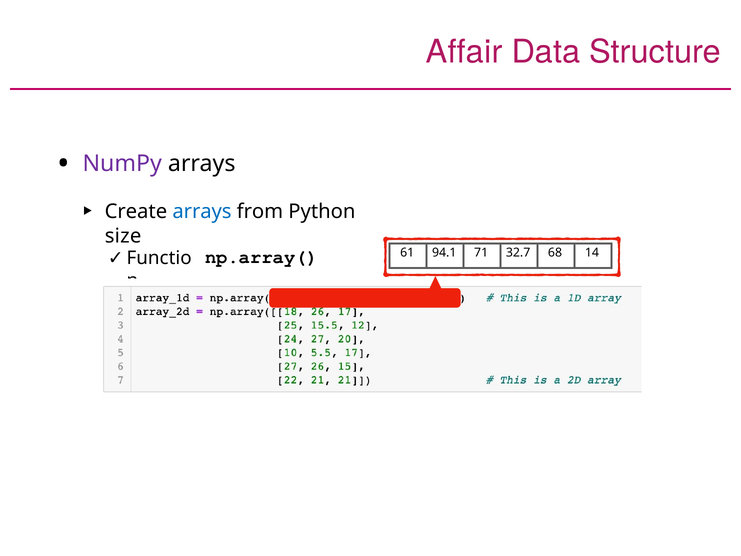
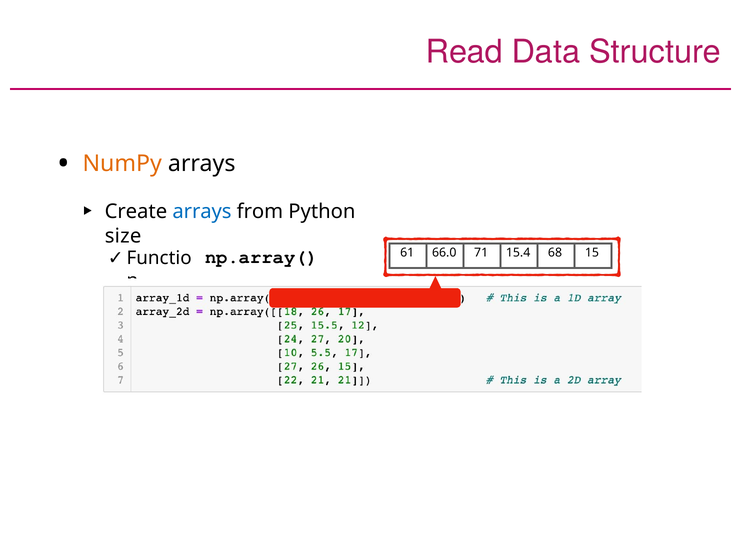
Affair: Affair -> Read (464, 52)
NumPy colour: purple -> orange (122, 164)
94.1: 94.1 -> 66.0 (444, 253)
32.7: 32.7 -> 15.4 (518, 253)
14: 14 -> 15 (592, 253)
